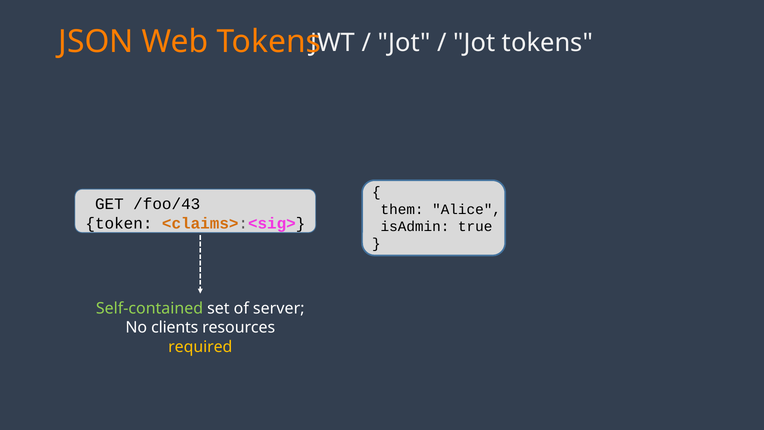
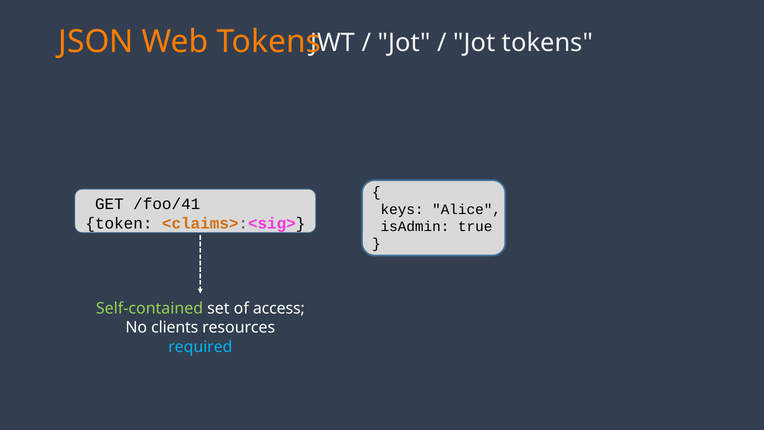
/foo/43: /foo/43 -> /foo/41 (167, 204)
them: them -> keys (402, 209)
server: server -> access (279, 308)
required colour: yellow -> light blue (200, 347)
